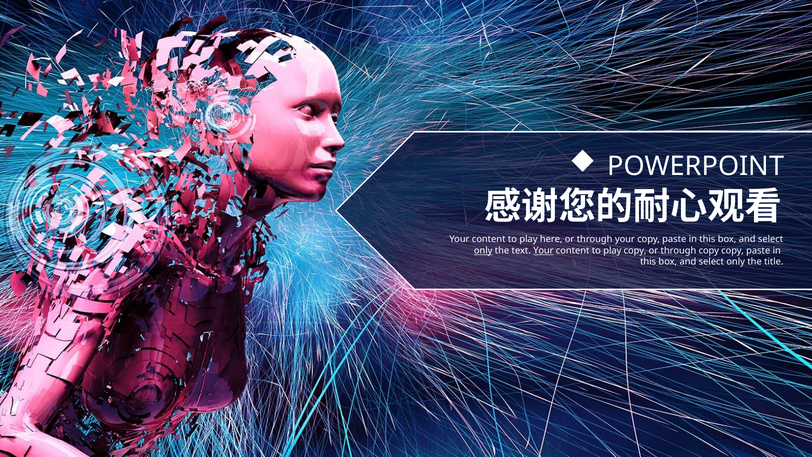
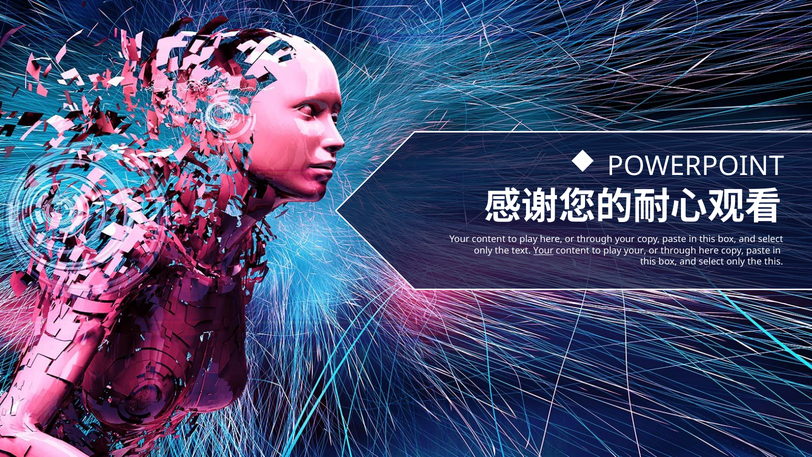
only underline: present -> none (483, 250)
play copy: copy -> your (635, 250)
through copy: copy -> here (709, 250)
the title: title -> this (774, 262)
